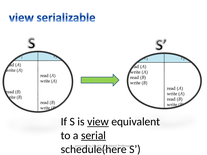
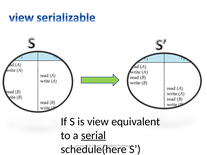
view underline: present -> none (98, 122)
